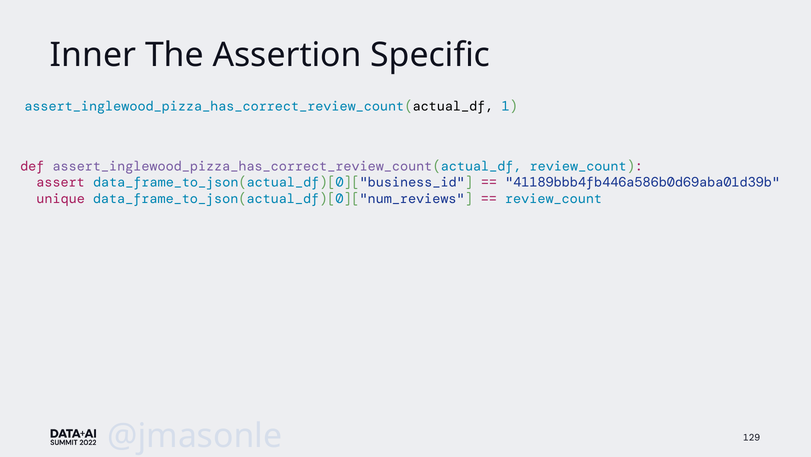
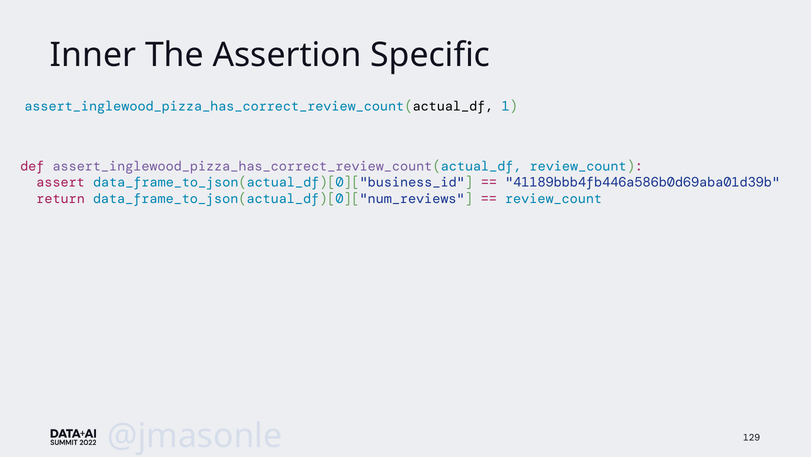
unique: unique -> return (61, 198)
